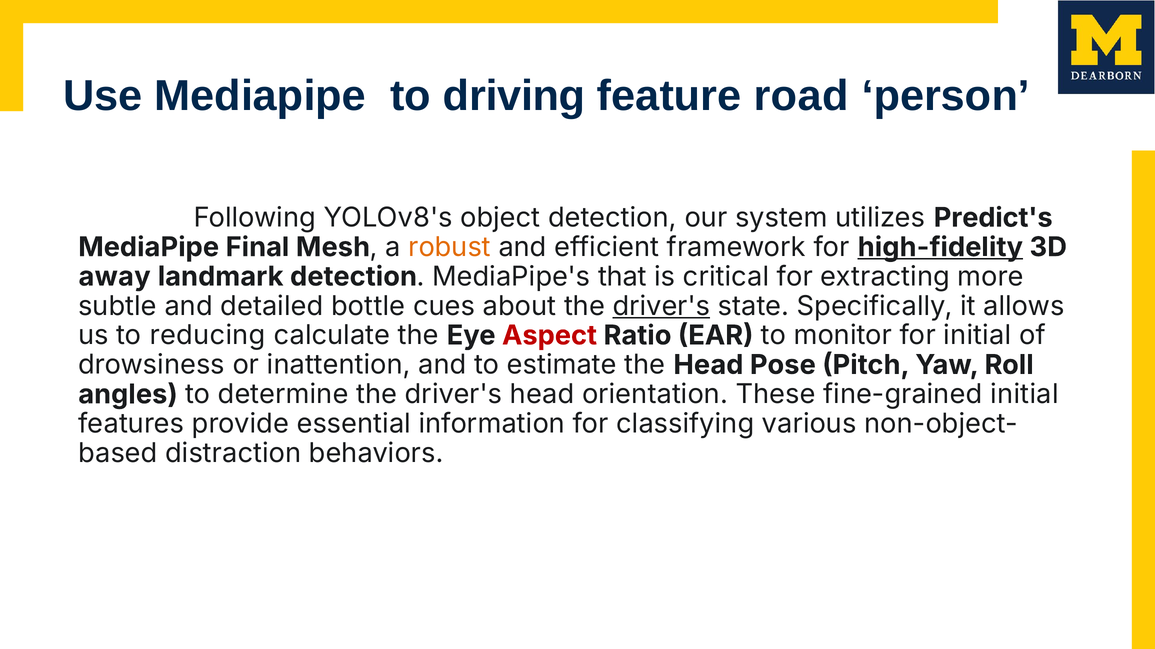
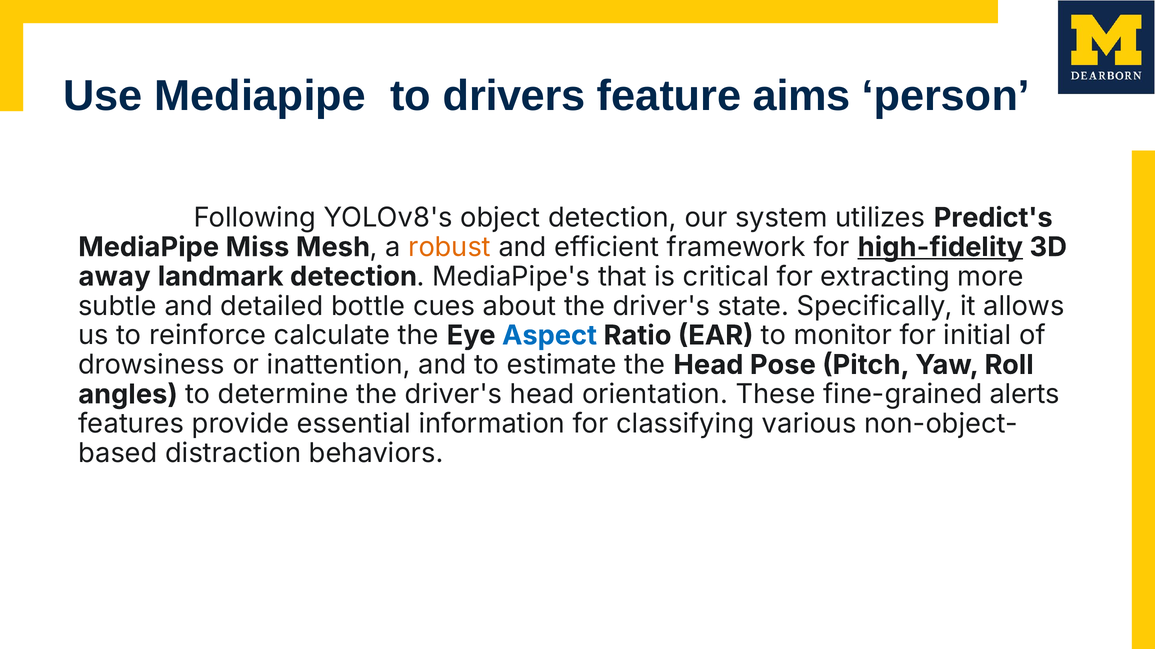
driving: driving -> drivers (514, 96)
road: road -> aims (802, 96)
Final: Final -> Miss (257, 247)
driver's underline: present -> none (661, 306)
reducing: reducing -> reinforce (208, 336)
Aspect colour: red -> blue (550, 336)
fine-grained initial: initial -> alerts (1025, 395)
